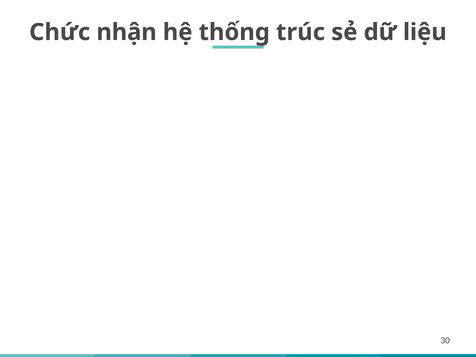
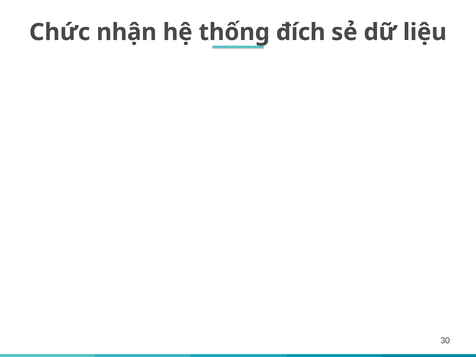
trúc: trúc -> đích (301, 32)
